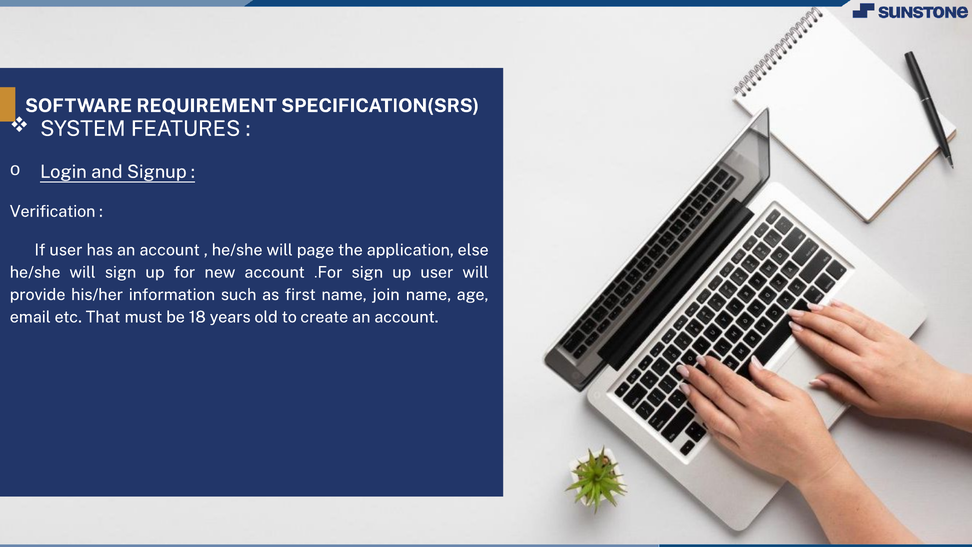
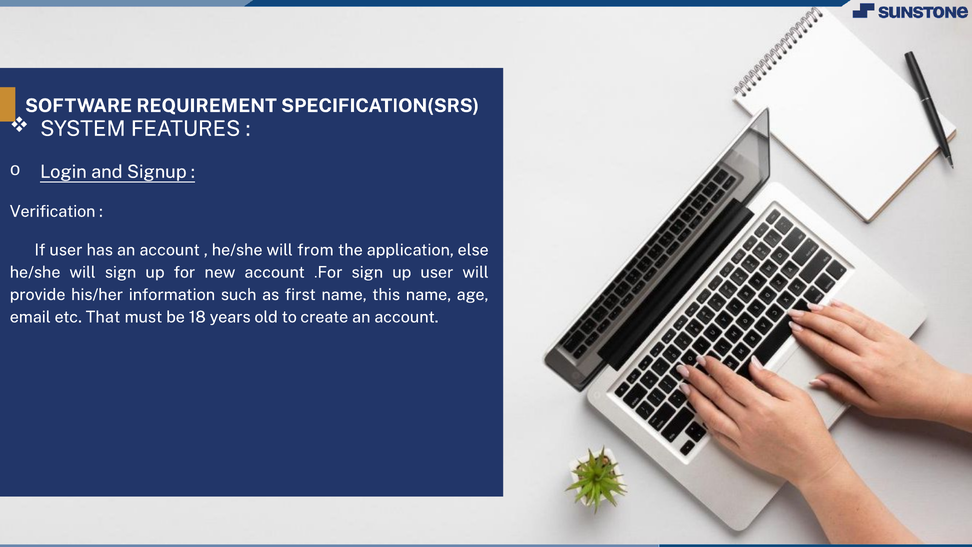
page: page -> from (315, 250)
join: join -> this (386, 295)
